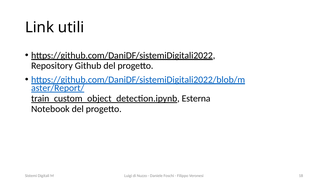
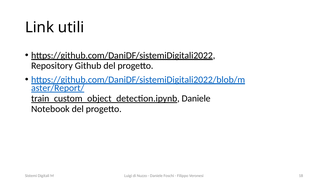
Esterna: Esterna -> Daniele (196, 99)
